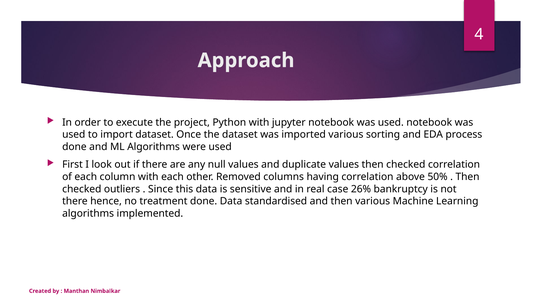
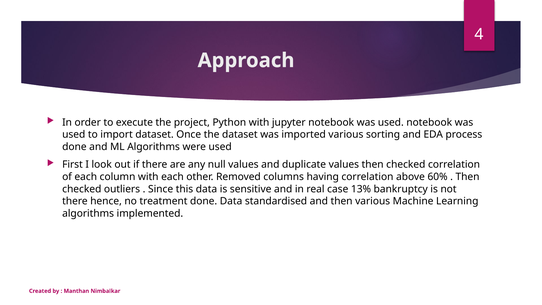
50%: 50% -> 60% (438, 177)
26%: 26% -> 13% (361, 189)
